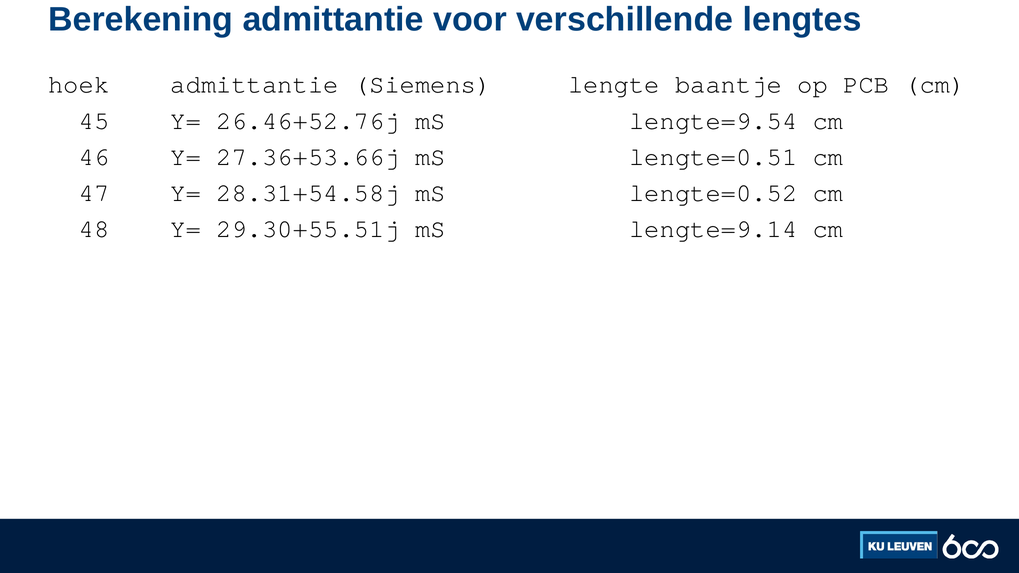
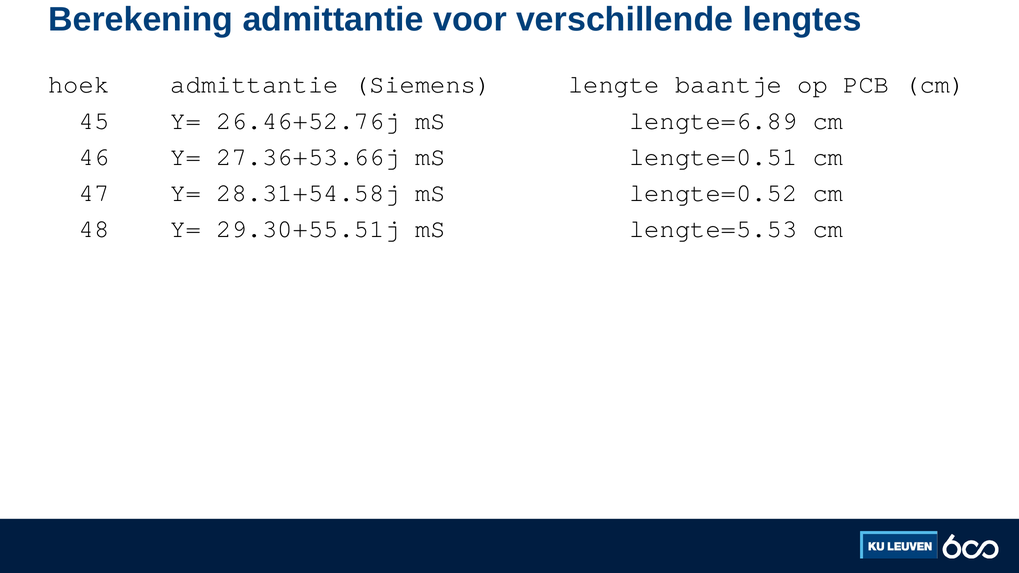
lengte=9.54: lengte=9.54 -> lengte=6.89 (713, 121)
lengte=9.14: lengte=9.14 -> lengte=5.53 (713, 229)
